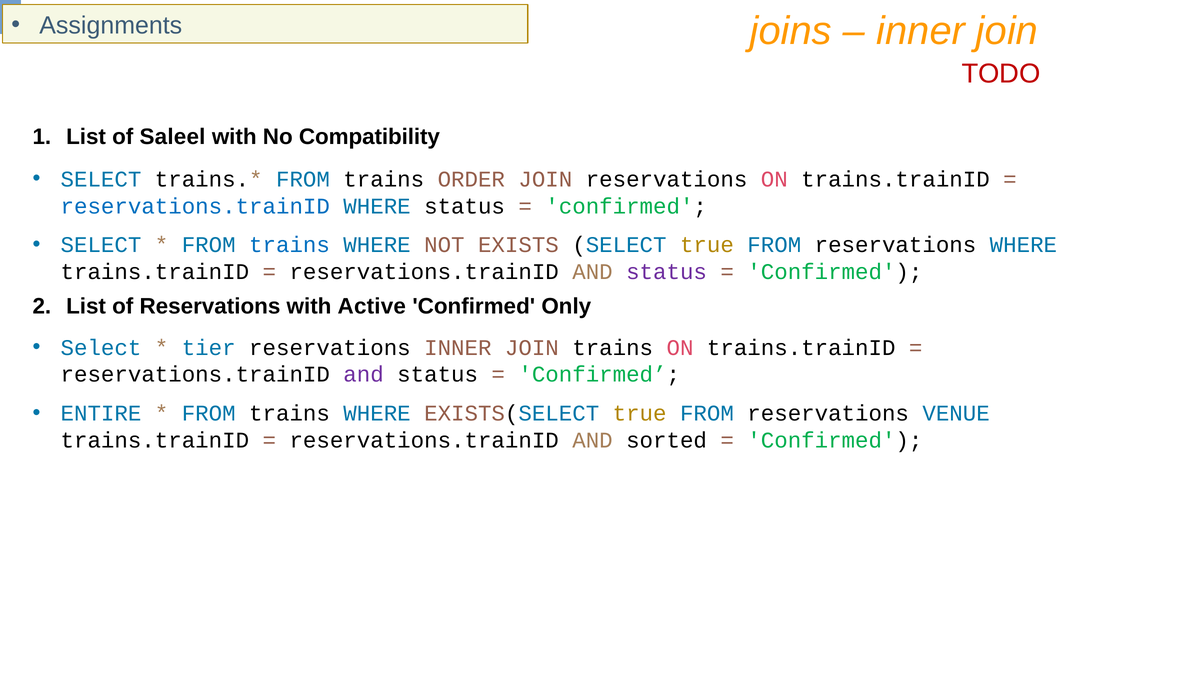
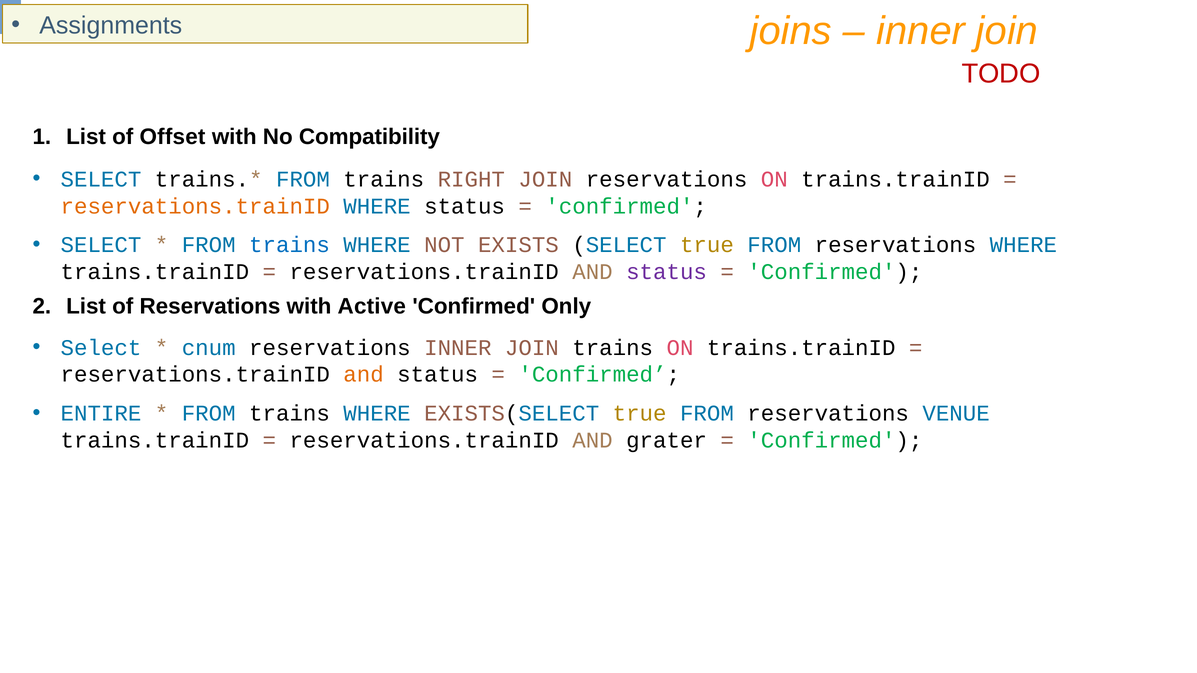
Saleel: Saleel -> Offset (172, 137)
ORDER: ORDER -> RIGHT (471, 179)
reservations.trainID colour: blue -> orange (195, 206)
tier: tier -> cnum (209, 348)
and colour: purple -> orange (364, 375)
sorted: sorted -> grater (667, 441)
